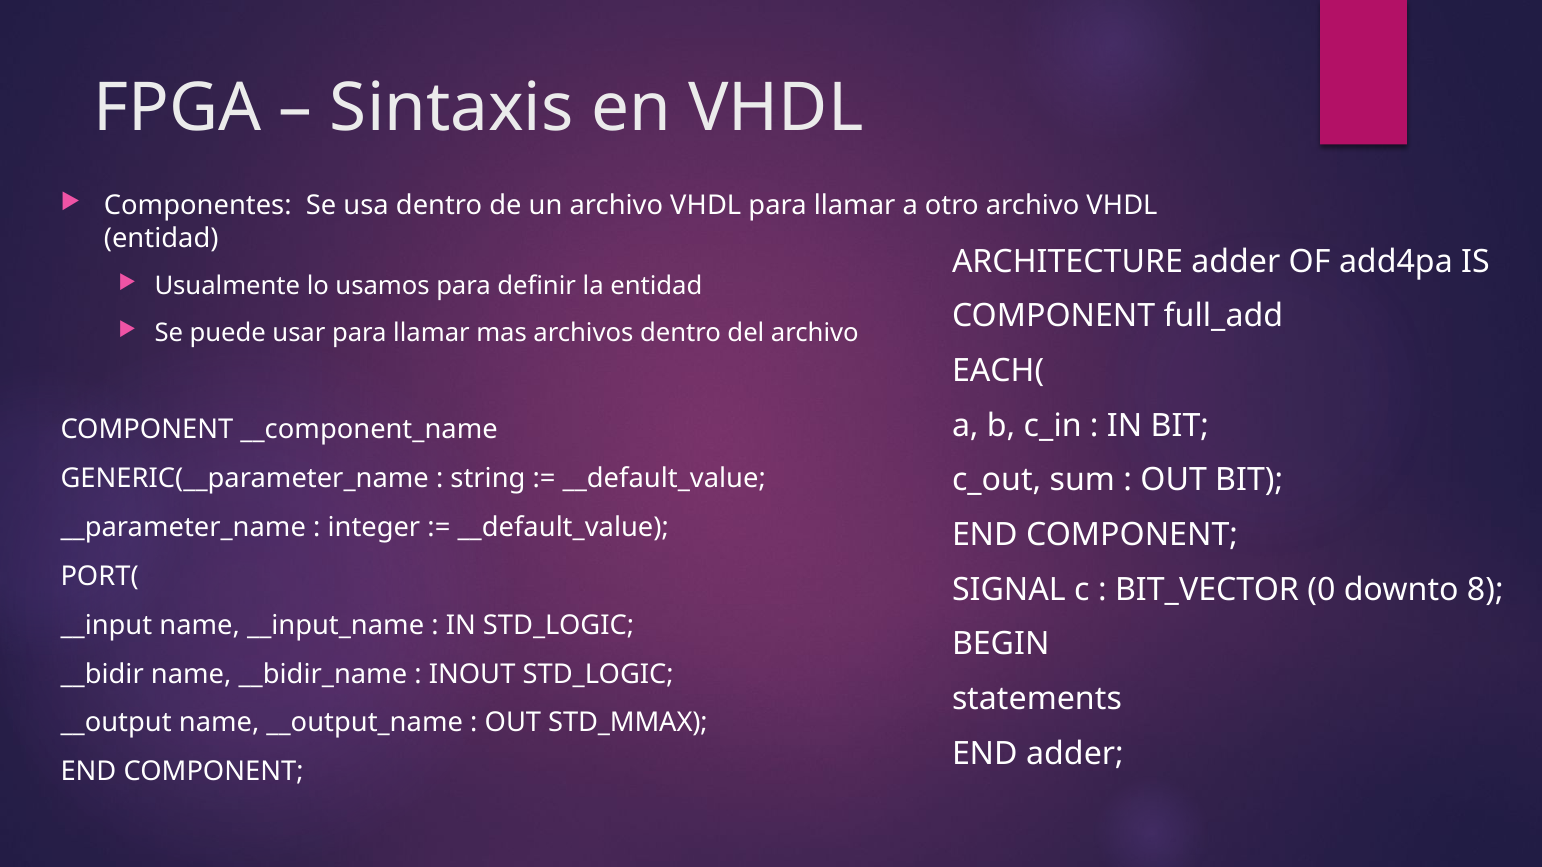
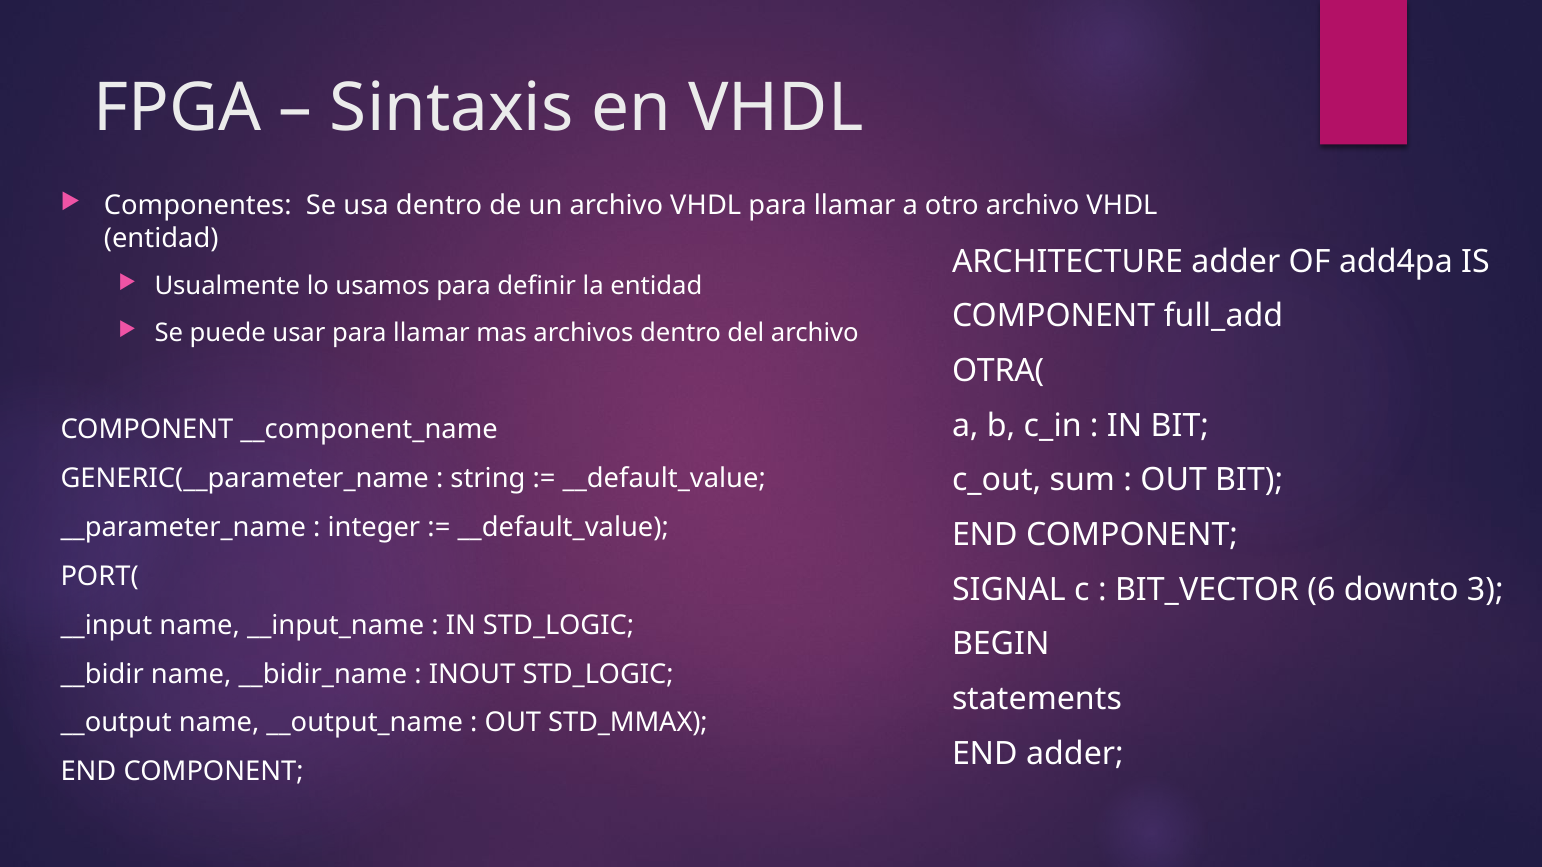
EACH(: EACH( -> OTRA( (998, 371)
0: 0 -> 6 (1321, 590)
8: 8 -> 3 (1485, 590)
